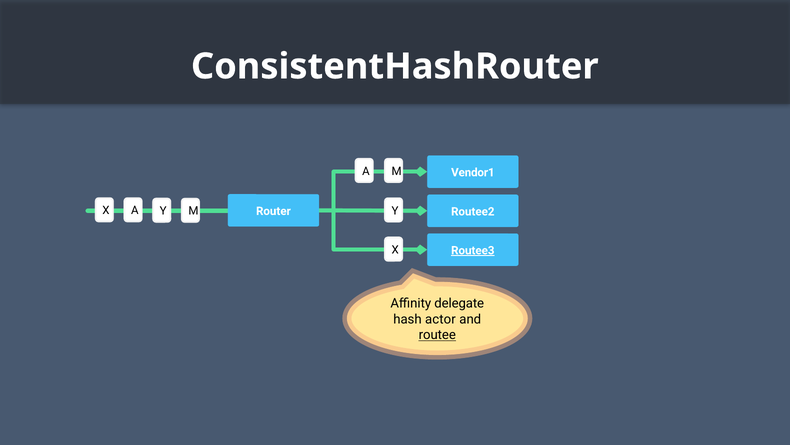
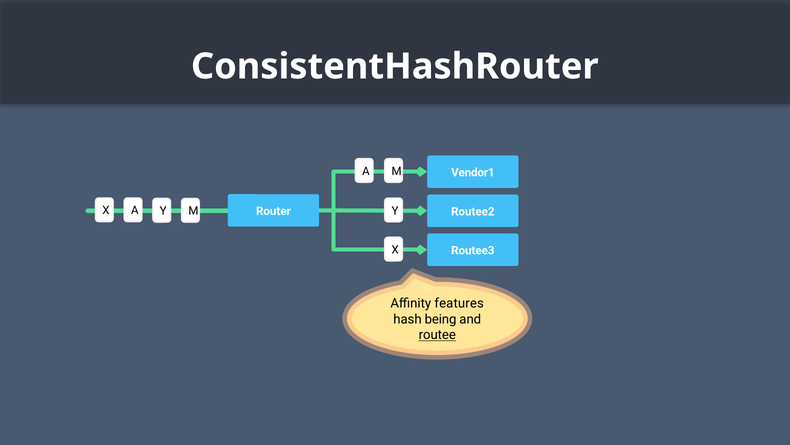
Routee3 underline: present -> none (473, 250)
delegate: delegate -> features (459, 303)
actor: actor -> being (441, 319)
